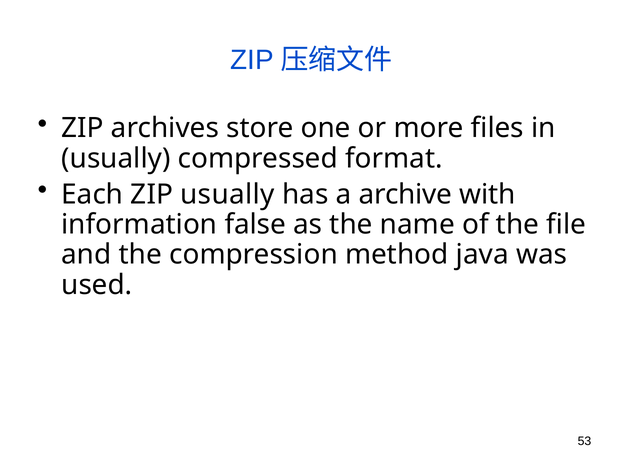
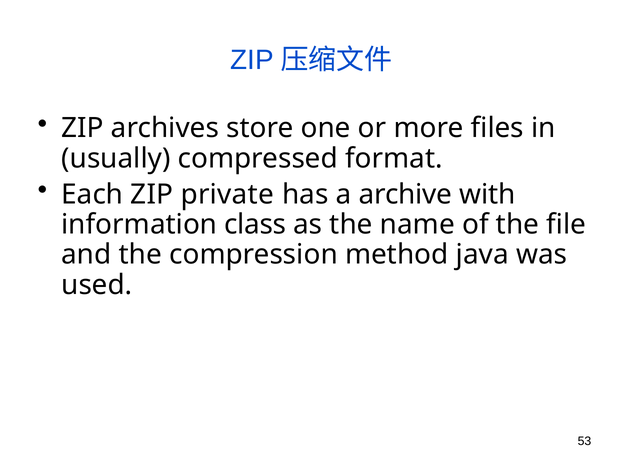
ZIP usually: usually -> private (227, 194)
false: false -> class (255, 224)
